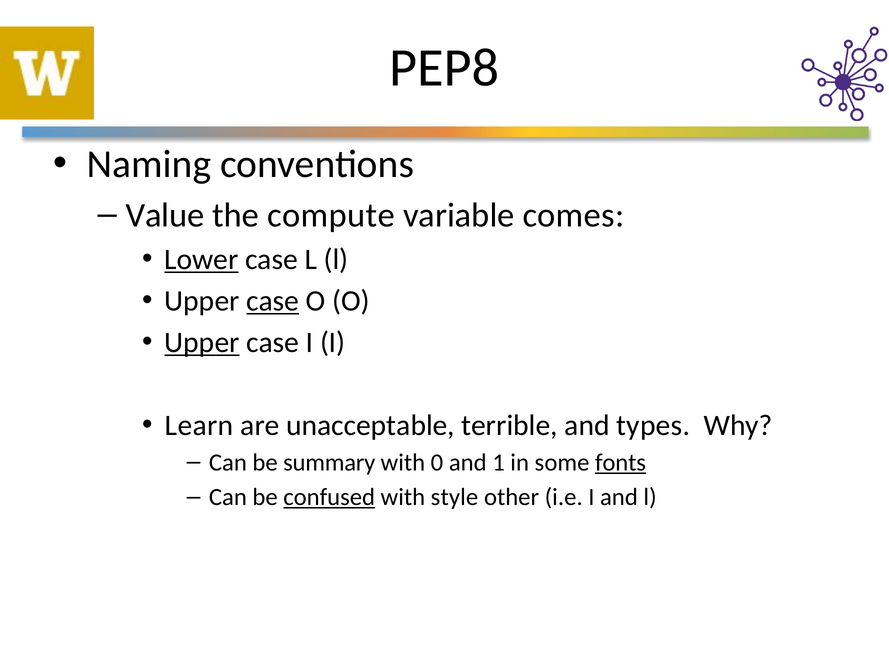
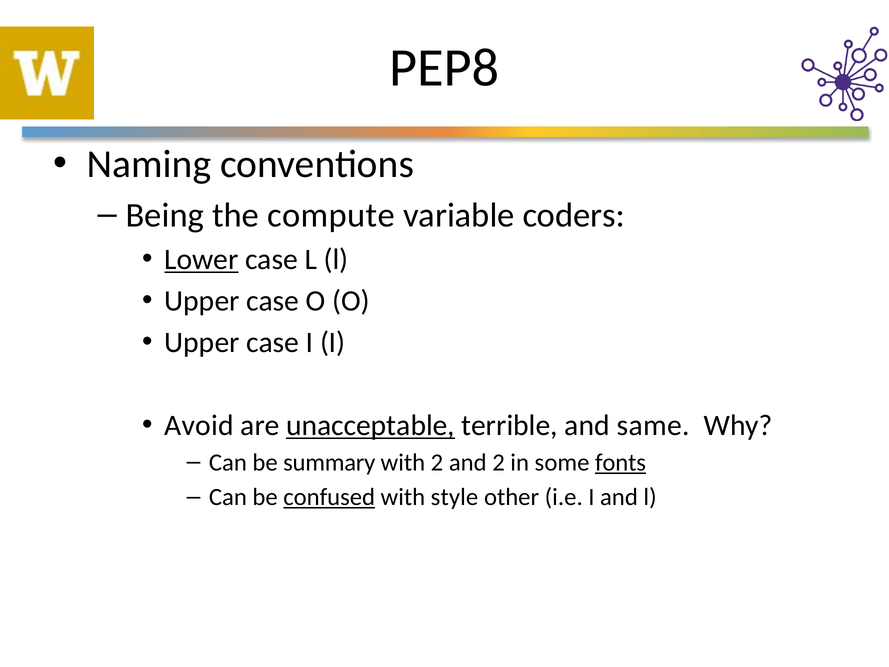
Value: Value -> Being (165, 215)
comes: comes -> coders (574, 215)
case underline: present -> none (273, 301)
Upper underline: present -> none (202, 342)
Learn: Learn -> Avoid (199, 425)
unacceptable underline: none -> present (370, 425)
types: types -> same (653, 425)
with 0: 0 -> 2 (437, 463)
and 1: 1 -> 2 (499, 463)
